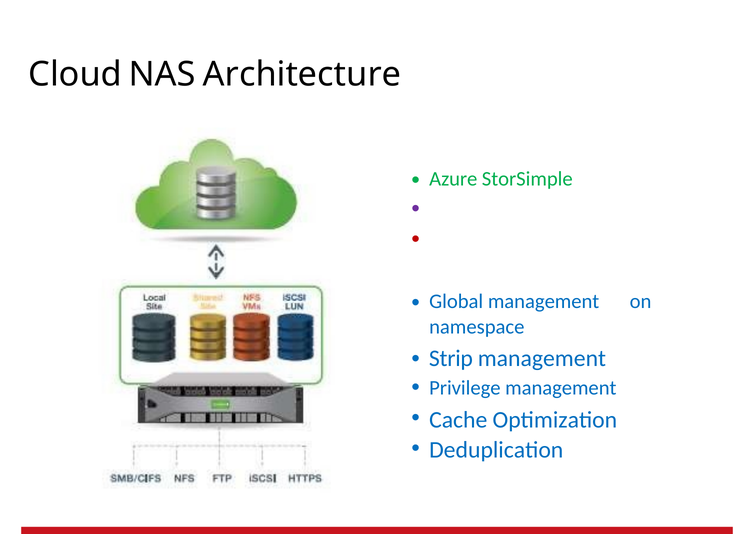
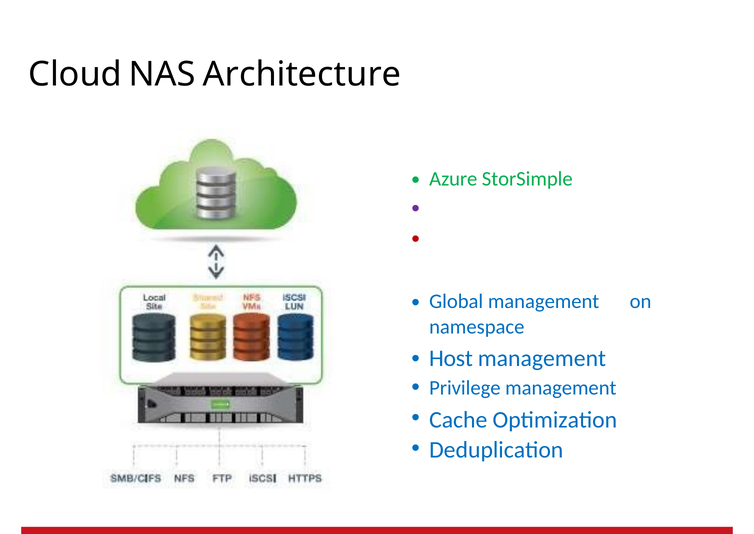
Strip: Strip -> Host (451, 358)
